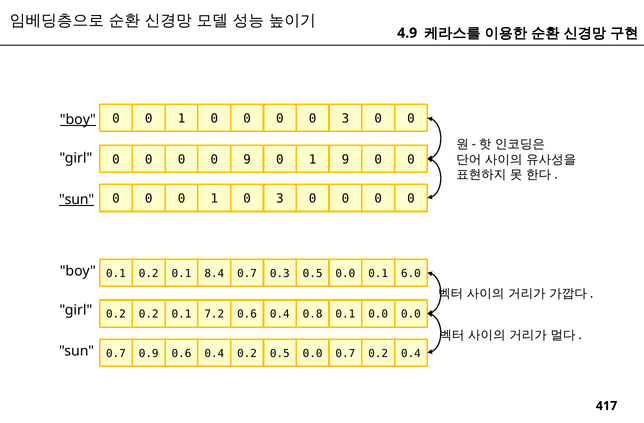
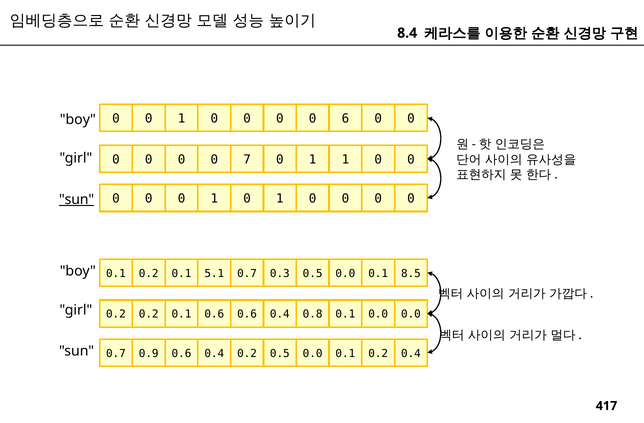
4.9: 4.9 -> 8.4 (407, 33)
0 0 3: 3 -> 6 (345, 119)
boy underline: present -> none (78, 120)
0 9: 9 -> 7 (247, 160)
1 9: 9 -> 1 (345, 160)
1 0 3: 3 -> 1 (280, 199)
8.4: 8.4 -> 5.1 (214, 273)
6.0: 6.0 -> 8.5 (411, 273)
0.1 7.2: 7.2 -> 0.6 (214, 314)
0.2 0.5 0.0 0.7: 0.7 -> 0.1 (345, 353)
